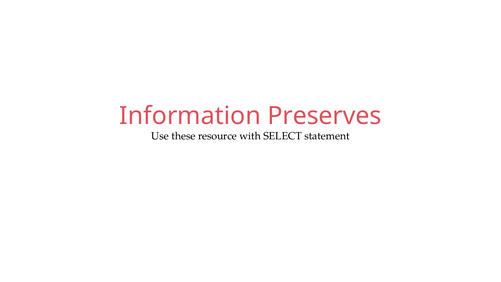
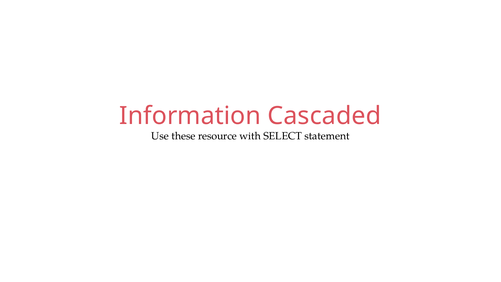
Preserves: Preserves -> Cascaded (324, 116)
